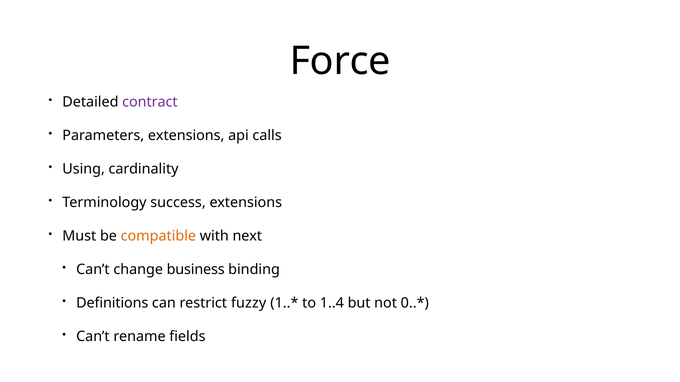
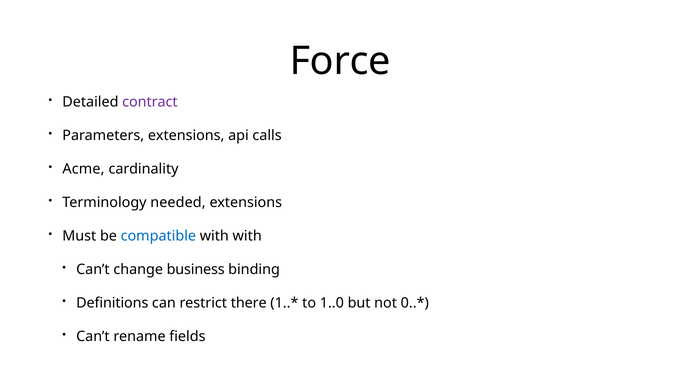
Using: Using -> Acme (84, 169)
success: success -> needed (178, 203)
compatible colour: orange -> blue (158, 236)
with next: next -> with (247, 236)
fuzzy: fuzzy -> there (249, 304)
1..4: 1..4 -> 1..0 (332, 304)
